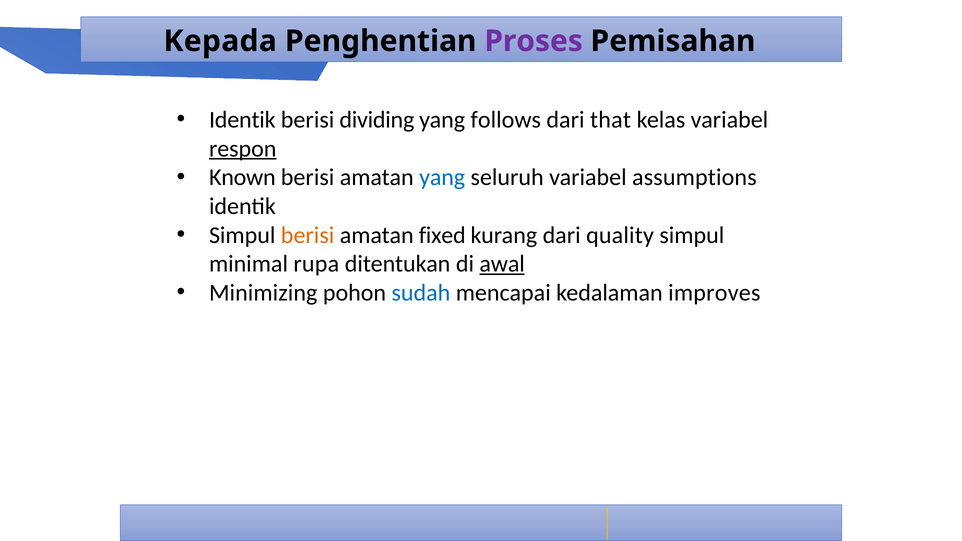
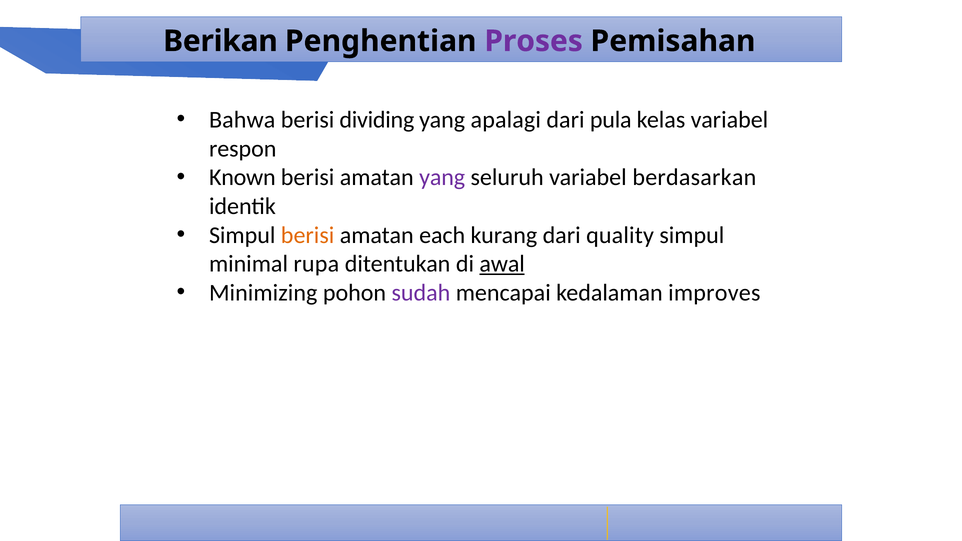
Kepada: Kepada -> Berikan (220, 41)
Identik: Identik -> Bahwa (242, 120)
follows: follows -> apalagi (506, 120)
that: that -> pula (611, 120)
respon underline: present -> none (243, 149)
yang colour: blue -> purple (442, 177)
assumptions: assumptions -> berdasarkan (694, 177)
fixed: fixed -> each (442, 235)
sudah colour: blue -> purple (421, 293)
